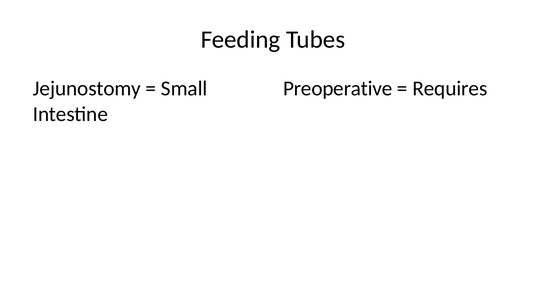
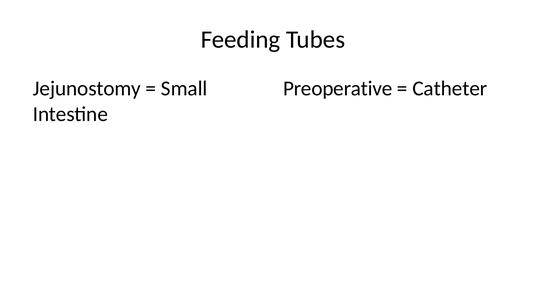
Requires: Requires -> Catheter (450, 89)
